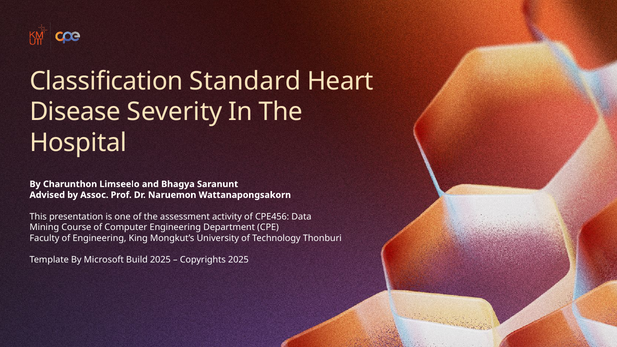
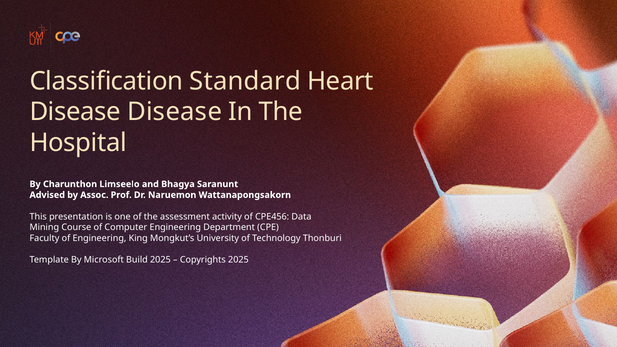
Disease Severity: Severity -> Disease (175, 112)
